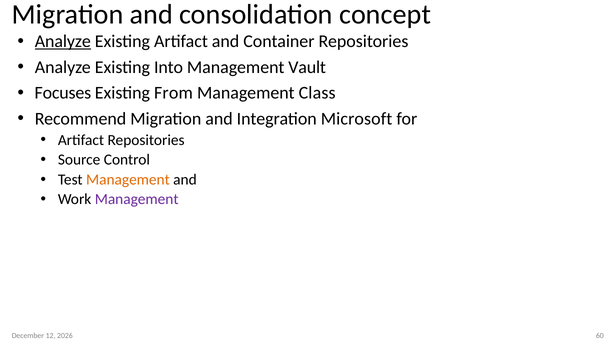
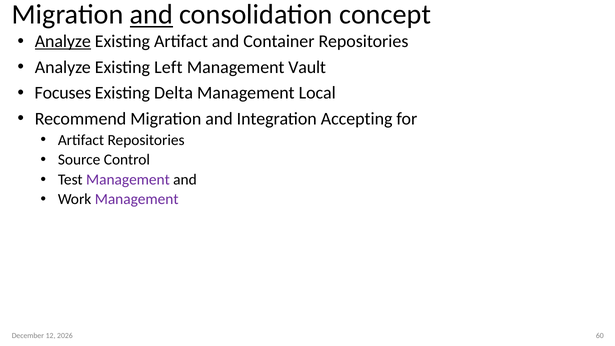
and underline: none -> present (151, 15)
Into: Into -> Left (168, 67)
From: From -> Delta (174, 93)
Class: Class -> Local (317, 93)
Microsoft: Microsoft -> Accepting (357, 119)
Management colour: orange -> purple (128, 180)
